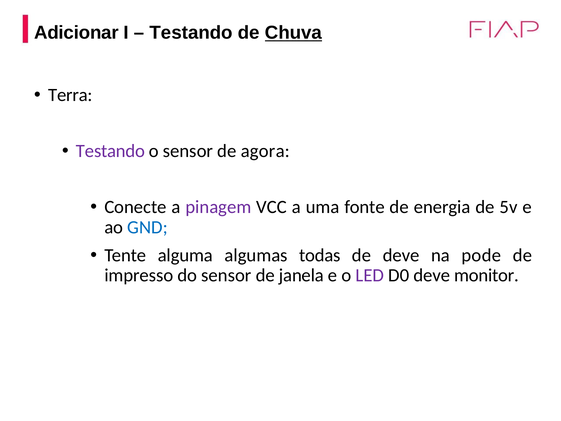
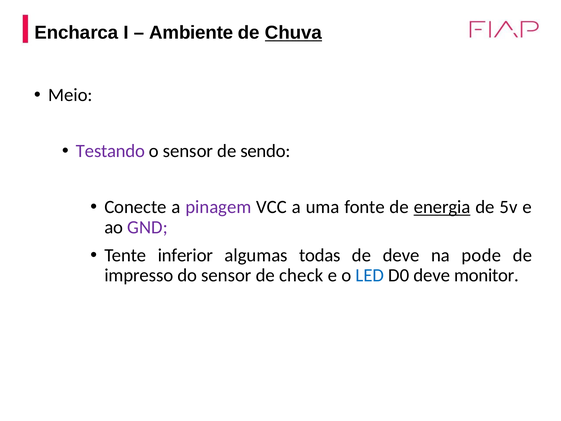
Adicionar: Adicionar -> Encharca (76, 33)
Testando: Testando -> Ambiente (191, 33)
Terra: Terra -> Meio (70, 95)
agora: agora -> sendo (266, 151)
energia underline: none -> present (442, 207)
GND colour: blue -> purple (148, 227)
alguma: alguma -> inferior (185, 255)
janela: janela -> check (301, 275)
LED colour: purple -> blue (370, 275)
